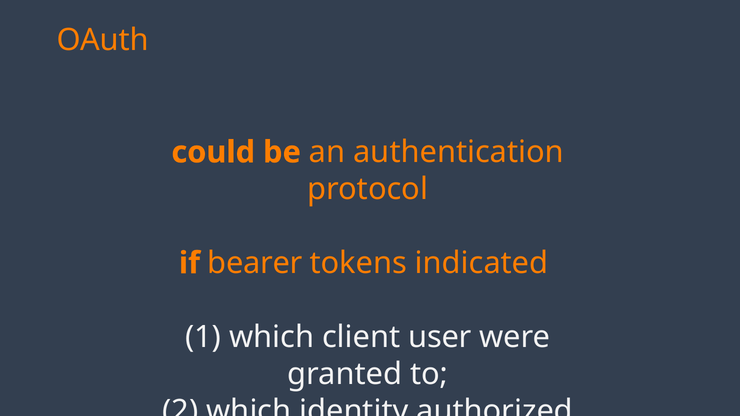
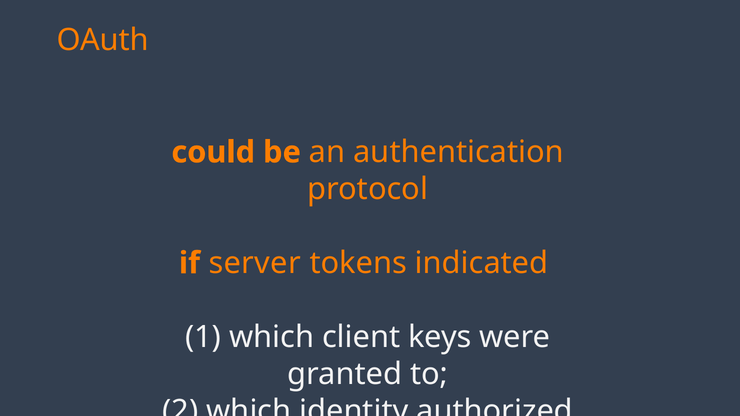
bearer: bearer -> server (255, 263)
user: user -> keys (440, 337)
